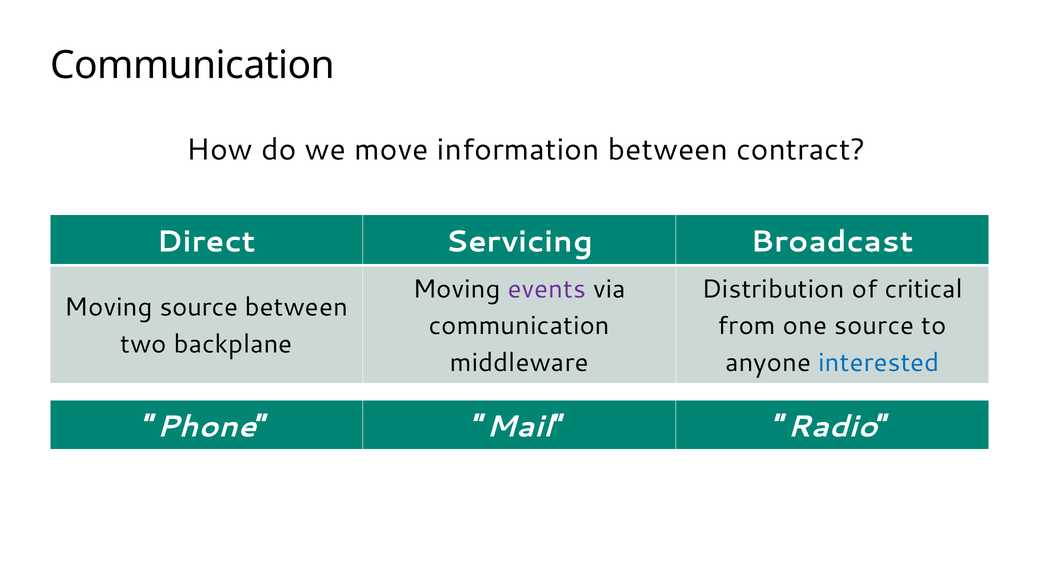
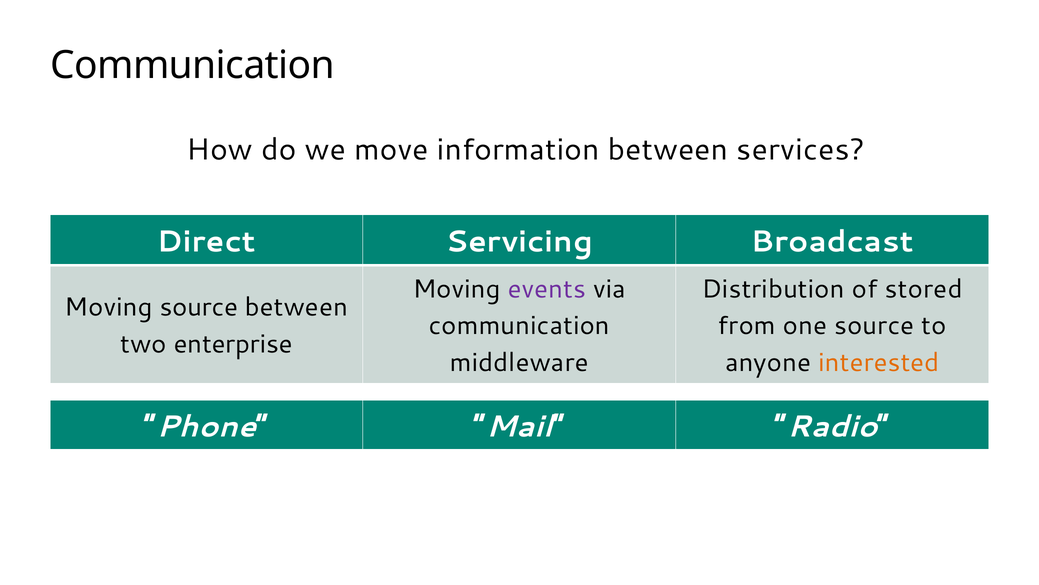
contract: contract -> services (801, 150)
critical: critical -> stored (924, 289)
backplane: backplane -> enterprise (233, 344)
interested colour: blue -> orange (879, 362)
